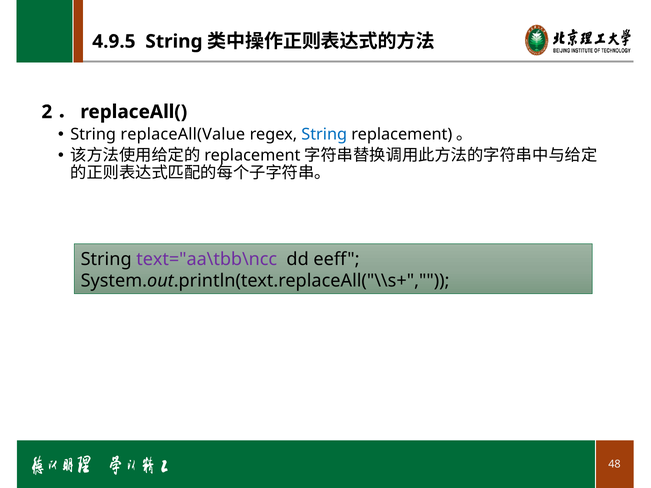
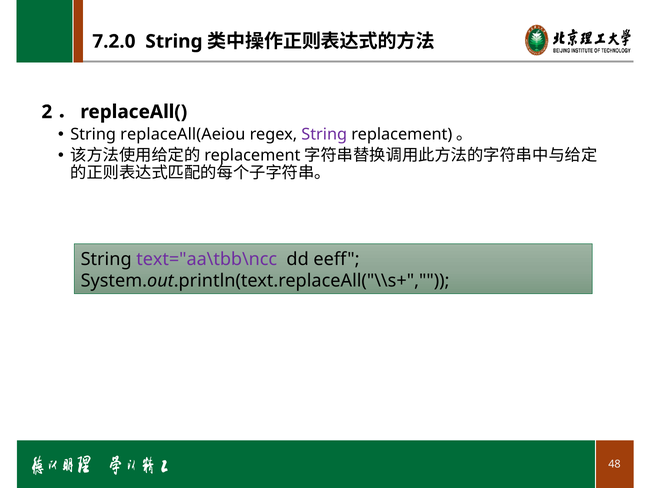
4.9.5: 4.9.5 -> 7.2.0 (114, 41)
replaceAll(Value: replaceAll(Value -> replaceAll(Aeiou (183, 134)
String colour: blue -> purple (324, 134)
